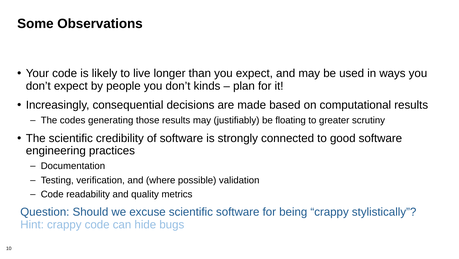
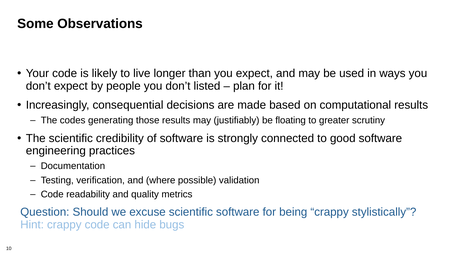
kinds: kinds -> listed (207, 86)
